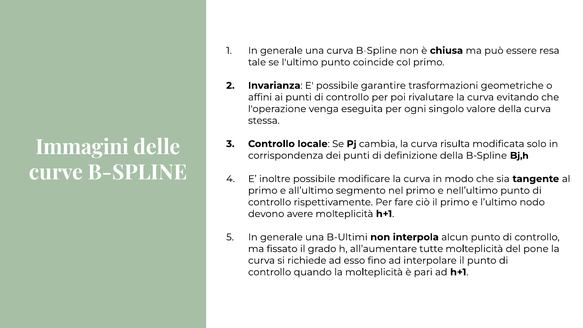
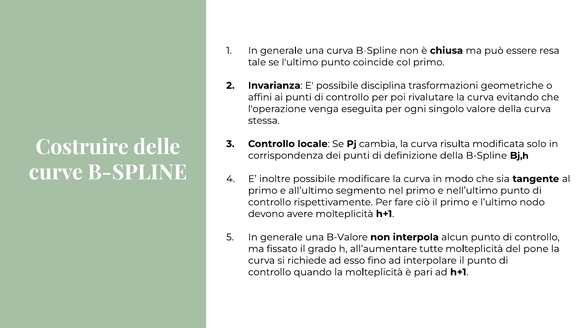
garantire: garantire -> disciplina (383, 86)
Immagini: Immagini -> Costruire (82, 147)
B-Ultimi: B-Ultimi -> B-Valore (347, 237)
